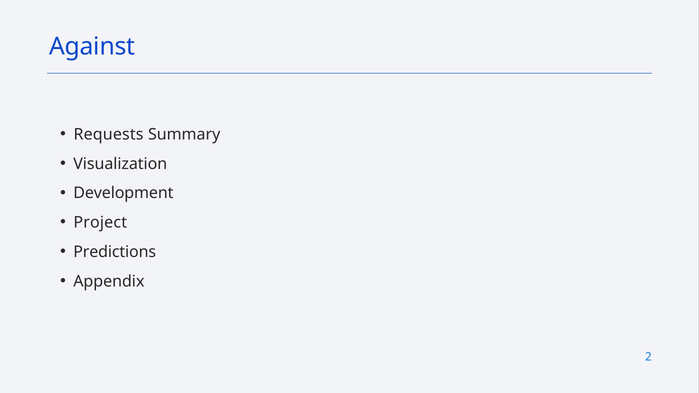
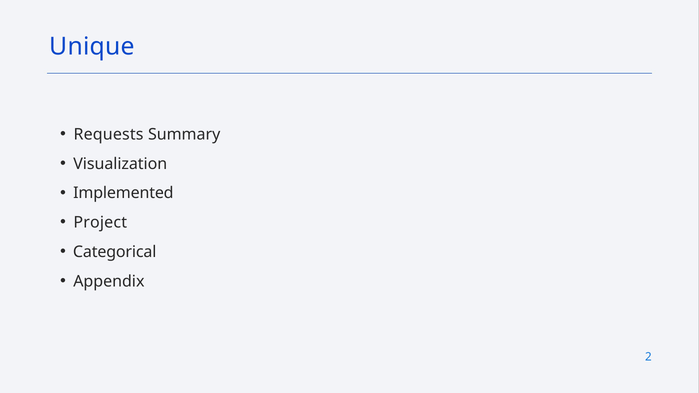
Against: Against -> Unique (92, 47)
Development: Development -> Implemented (123, 193)
Predictions: Predictions -> Categorical (115, 252)
